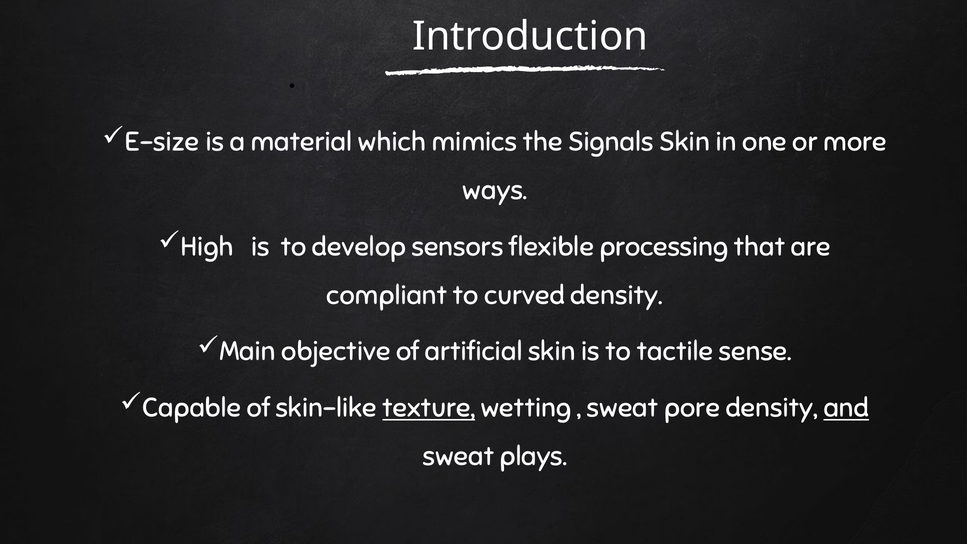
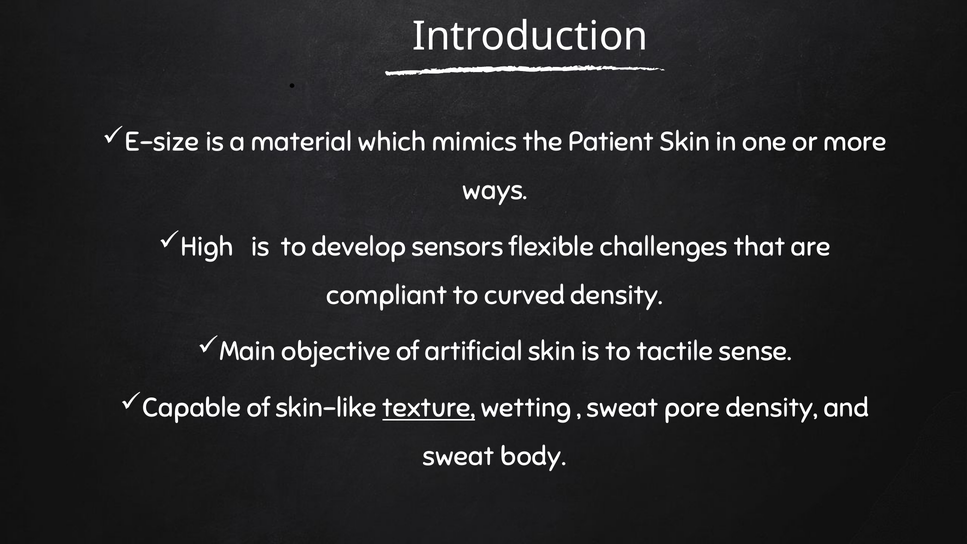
Signals: Signals -> Patient (611, 142)
processing: processing -> challenges (664, 247)
and underline: present -> none (846, 408)
plays: plays -> body (533, 456)
